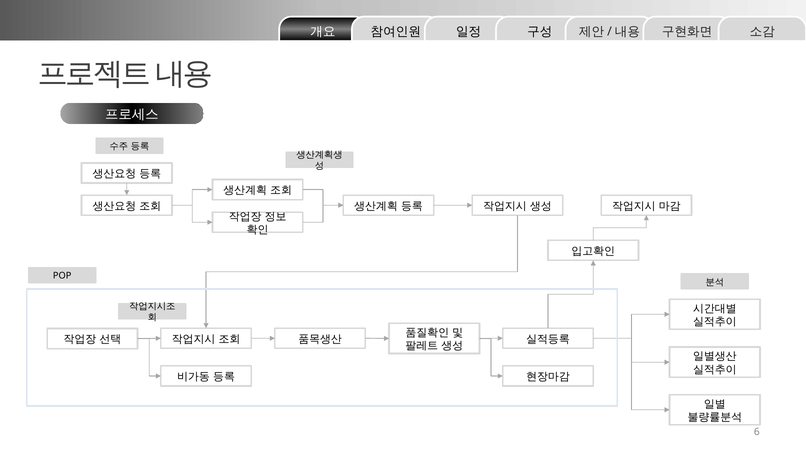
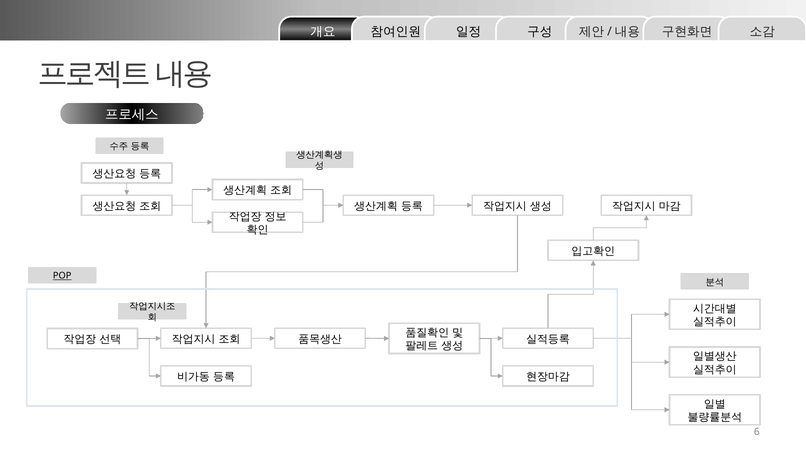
POP underline: none -> present (62, 276)
